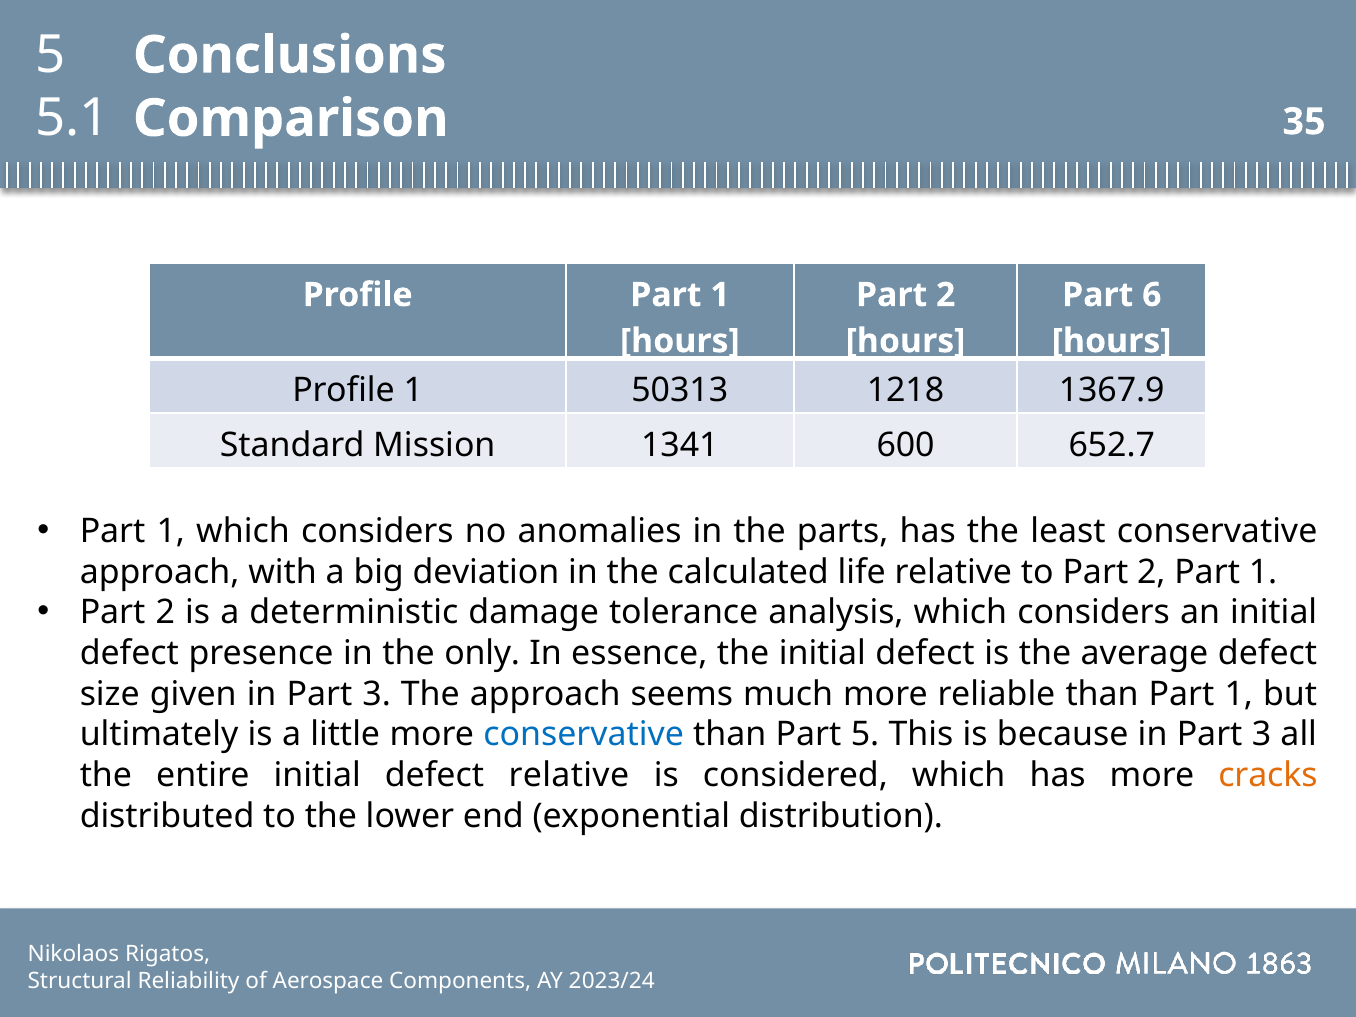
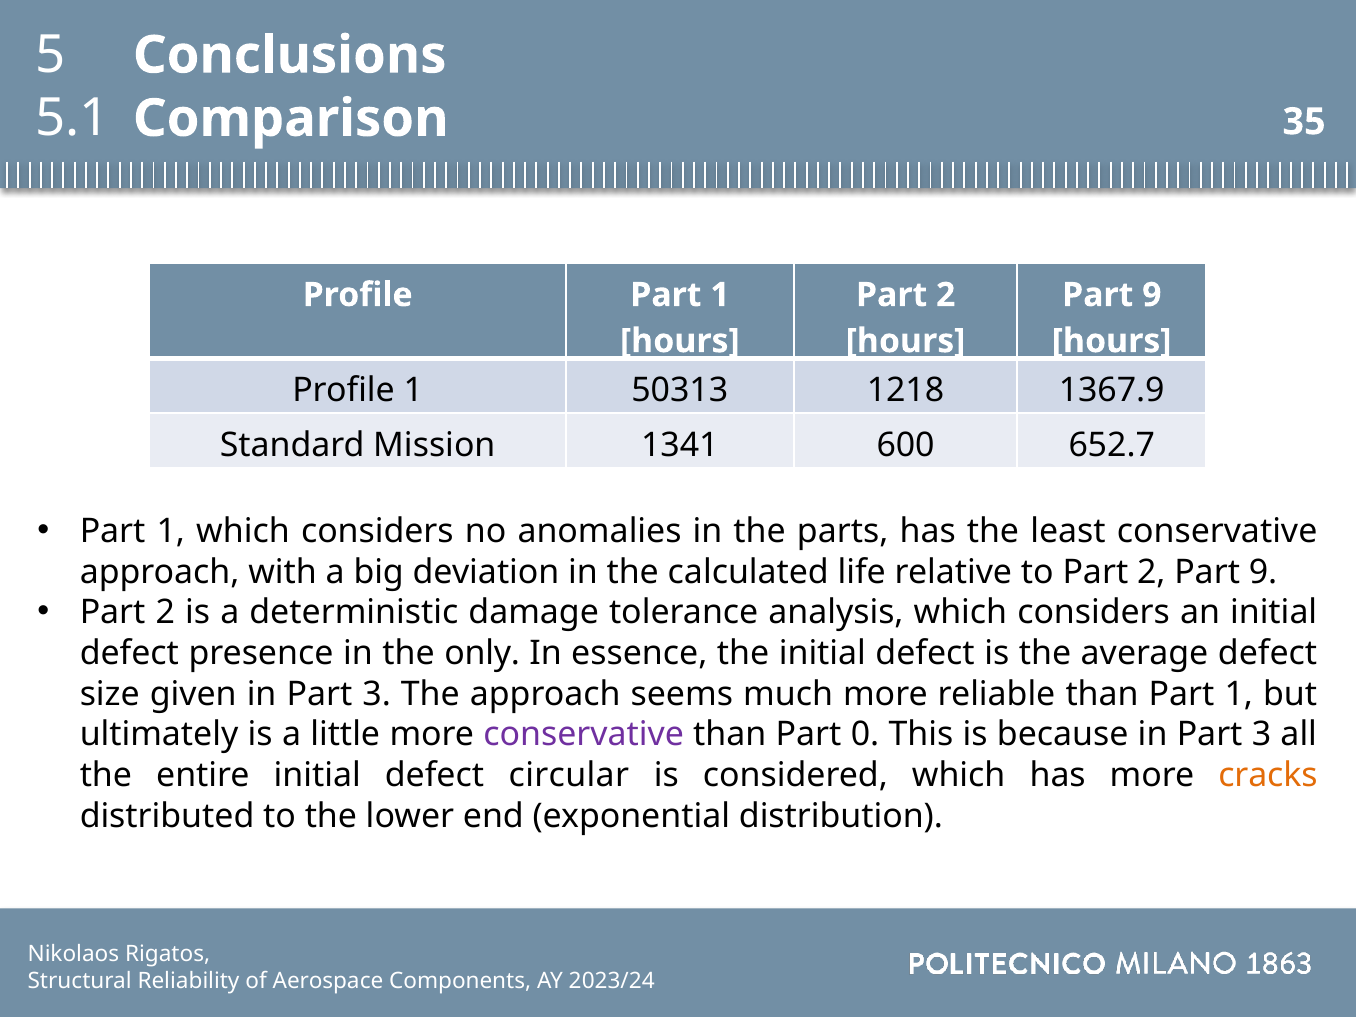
6: 6 -> 9 (1152, 295)
2 Part 1: 1 -> 9 (1263, 572)
conservative colour: blue -> purple (584, 735)
Part 5: 5 -> 0 (865, 735)
defect relative: relative -> circular (569, 775)
